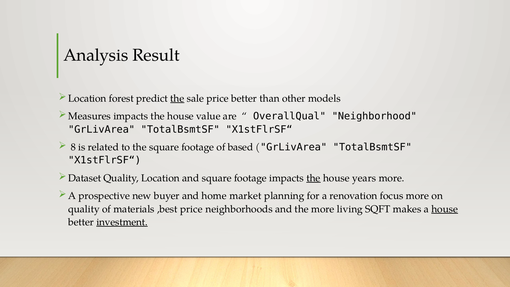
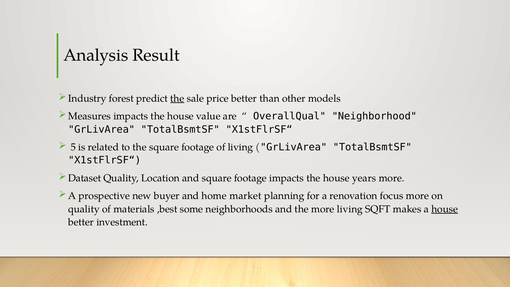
Location: Location -> Industry (87, 98)
8: 8 -> 5 (73, 147)
of based: based -> living (240, 147)
the underline: present -> none (313, 178)
,best price: price -> some (191, 209)
investment underline: present -> none (122, 222)
